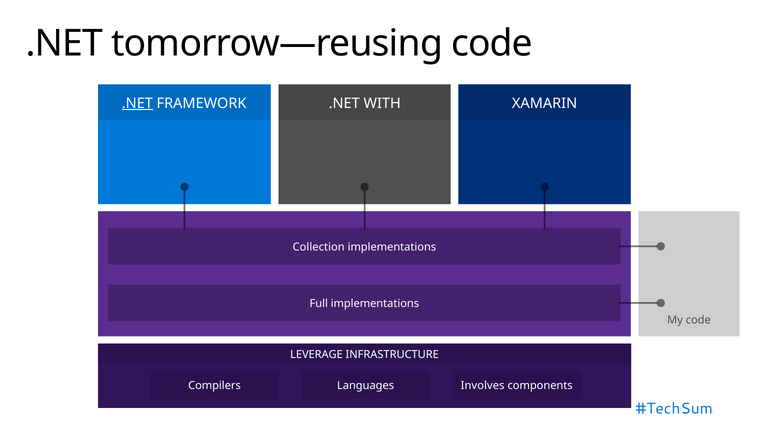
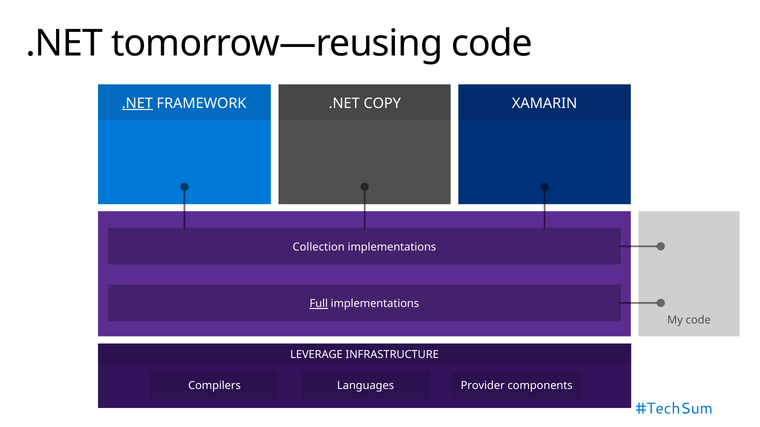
WITH: WITH -> COPY (382, 103)
Full underline: none -> present (319, 304)
Involves: Involves -> Provider (483, 386)
